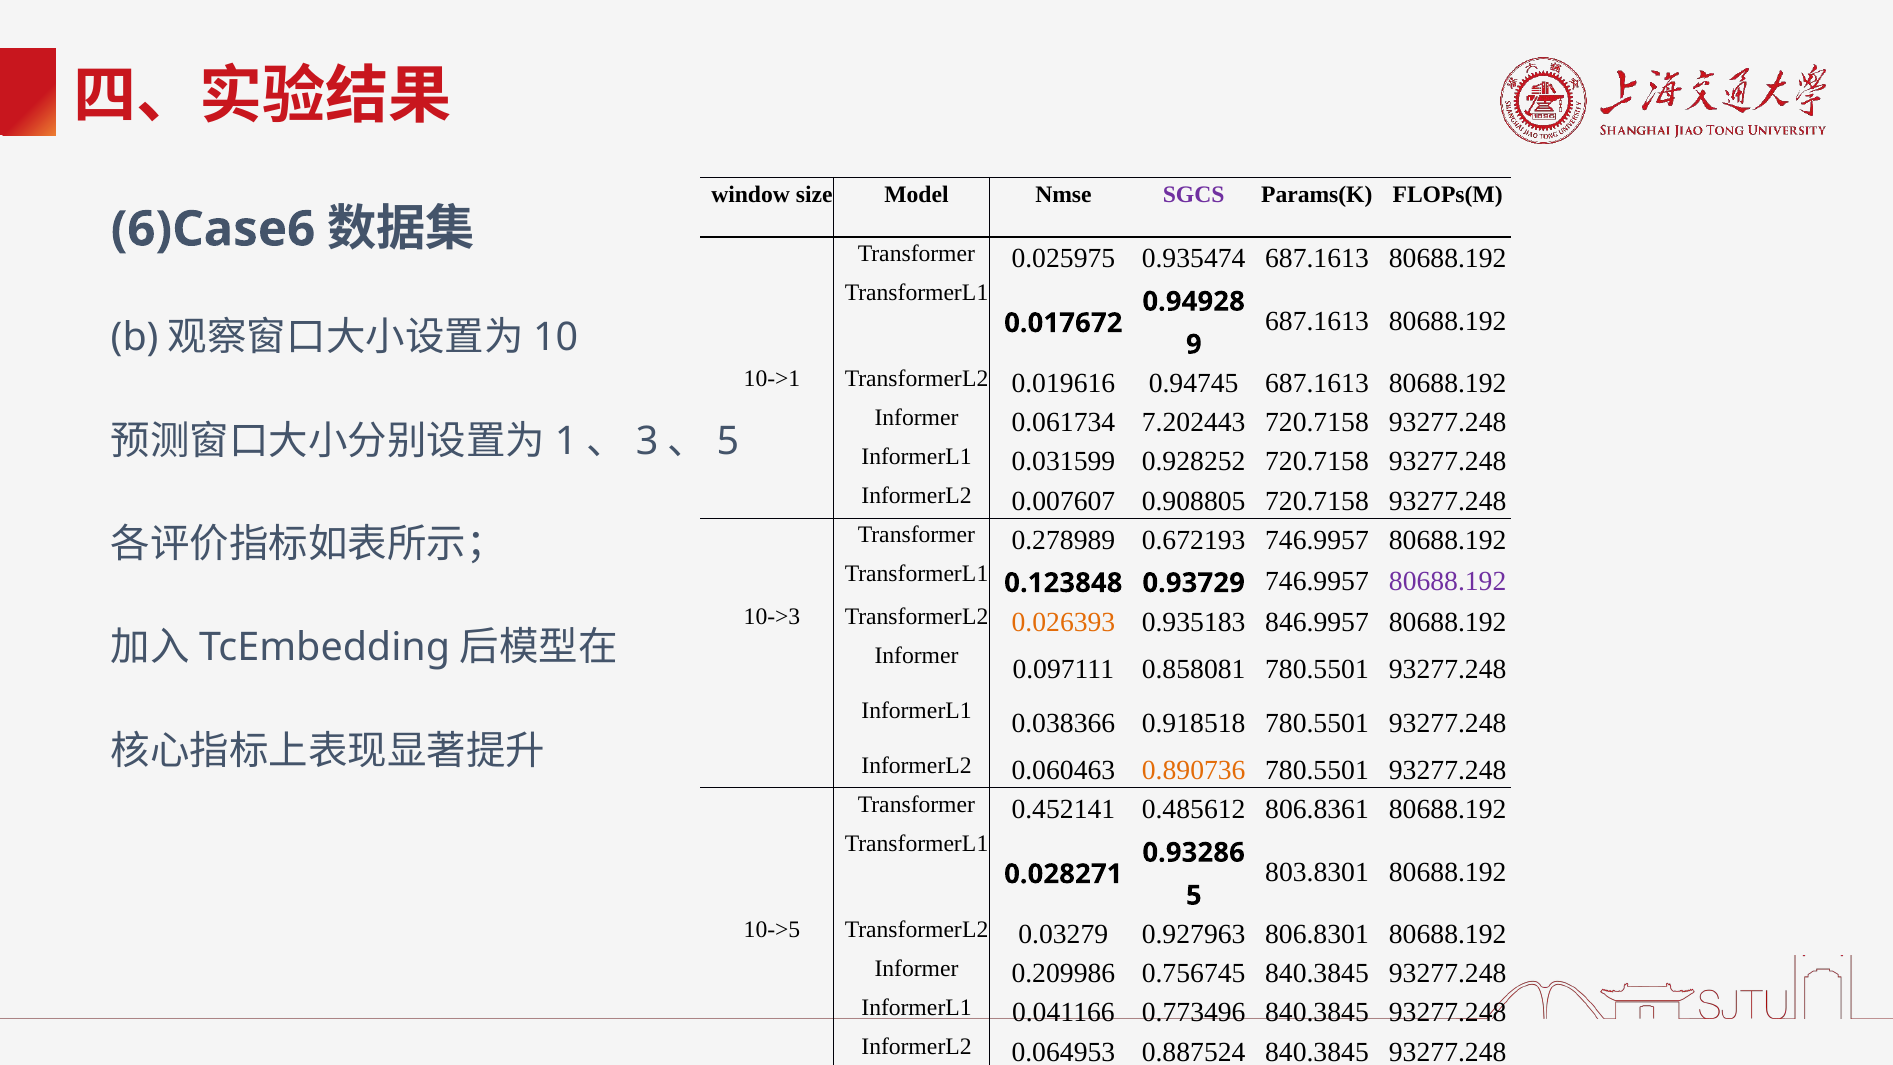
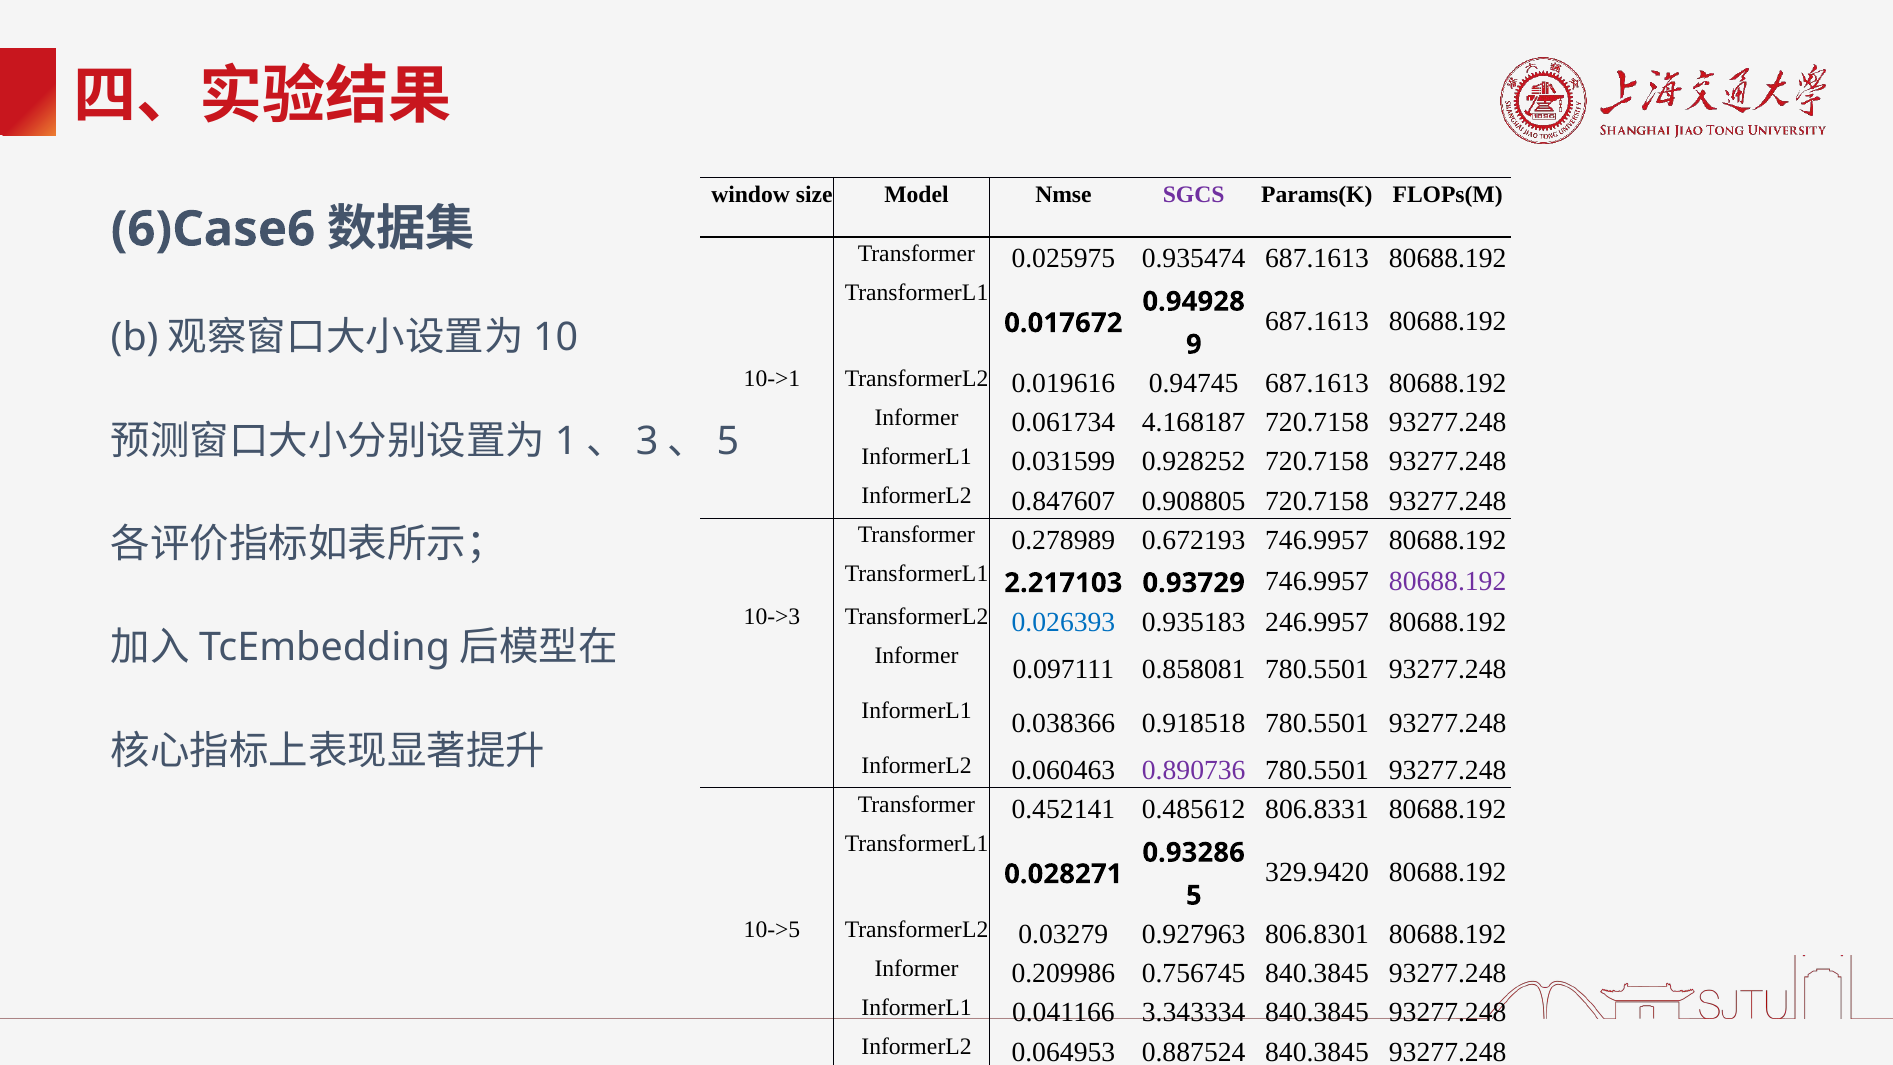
7.202443: 7.202443 -> 4.168187 (1194, 423)
0.007607: 0.007607 -> 0.847607 (1063, 501)
0.123848: 0.123848 -> 2.217103 (1063, 583)
0.026393 colour: orange -> blue (1063, 622)
846.9957: 846.9957 -> 246.9957 (1317, 622)
0.890736 colour: orange -> purple (1194, 770)
806.8361: 806.8361 -> 806.8331 (1317, 810)
803.8301: 803.8301 -> 329.9420 (1317, 872)
0.773496: 0.773496 -> 3.343334 (1194, 1013)
